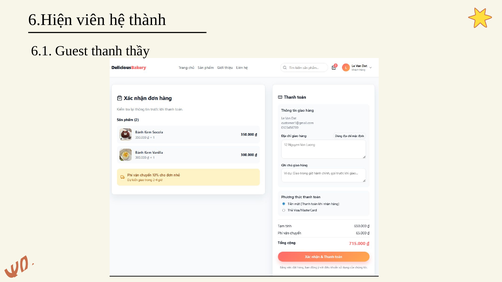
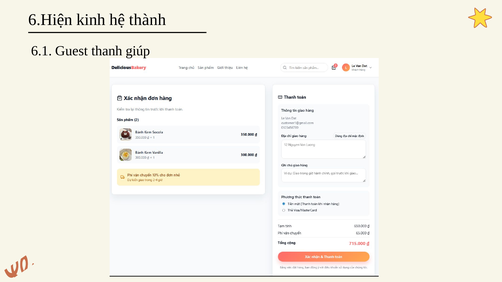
viên: viên -> kinh (91, 20)
thầy: thầy -> giúp (138, 51)
